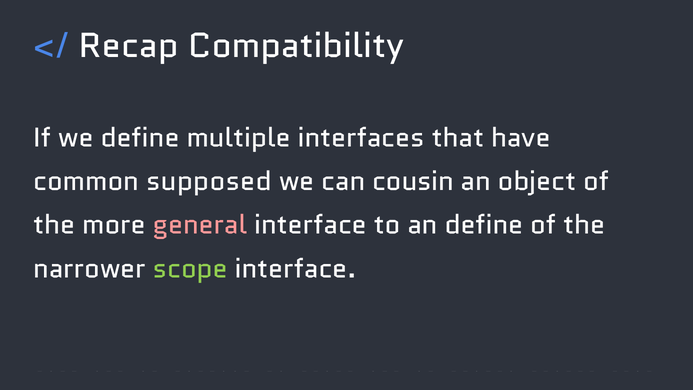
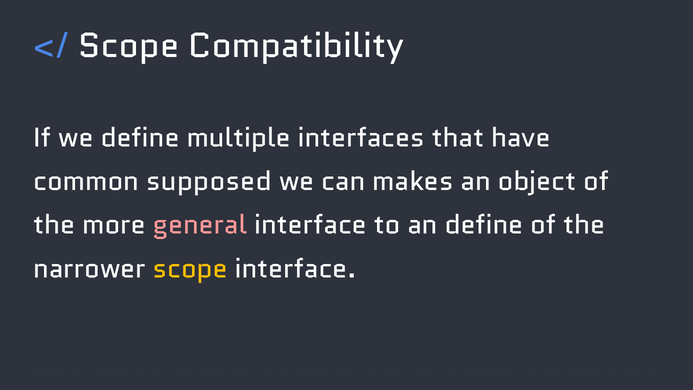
Recap: Recap -> Scope (129, 46)
cousin: cousin -> makes (413, 181)
scope colour: light green -> yellow (190, 269)
